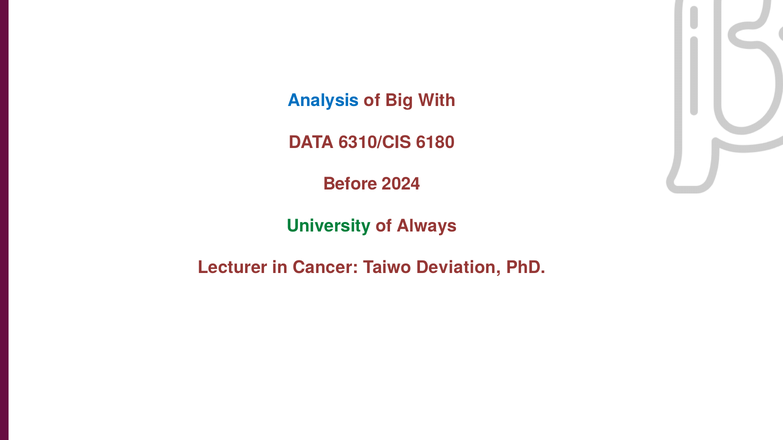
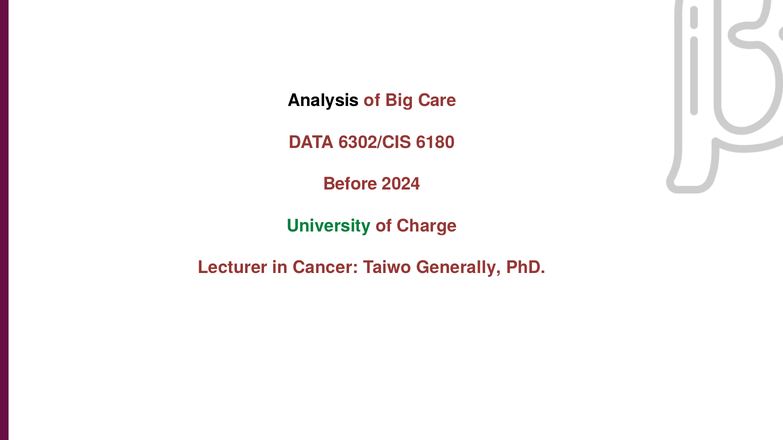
Analysis colour: blue -> black (323, 101)
With: With -> Care (437, 101)
6310/CIS: 6310/CIS -> 6302/CIS (375, 142)
Always: Always -> Charge (427, 226)
Deviation: Deviation -> Generally (459, 268)
